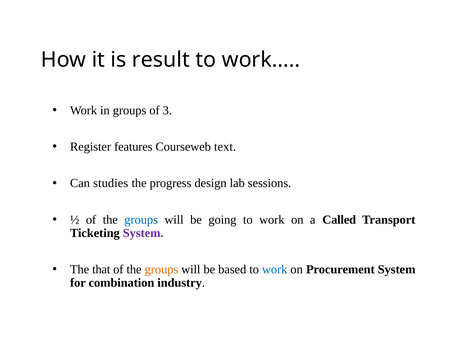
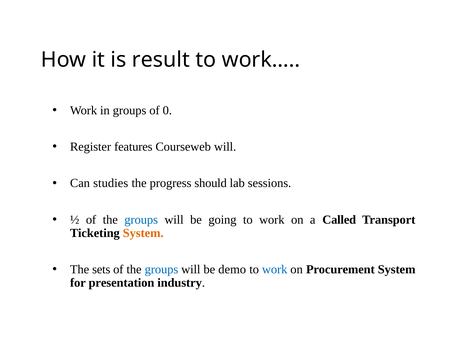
3: 3 -> 0 (167, 110)
Courseweb text: text -> will (225, 147)
design: design -> should (211, 183)
System colour: purple -> orange (143, 233)
that: that -> sets (101, 269)
groups colour: orange -> blue (161, 269)
based: based -> demo (232, 269)
combination: combination -> presentation (121, 283)
